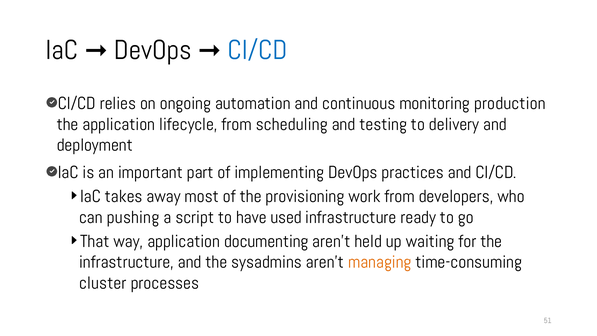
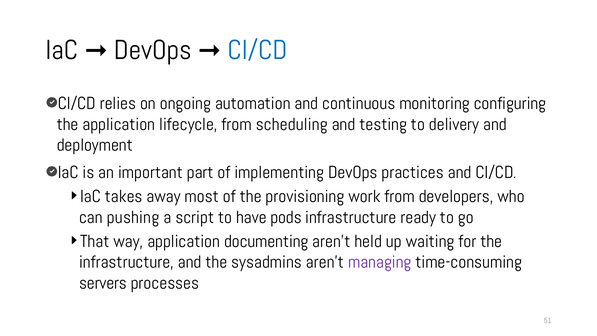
production: production -> configuring (510, 103)
used: used -> pods (286, 217)
managing colour: orange -> purple (380, 262)
cluster: cluster -> servers (103, 283)
